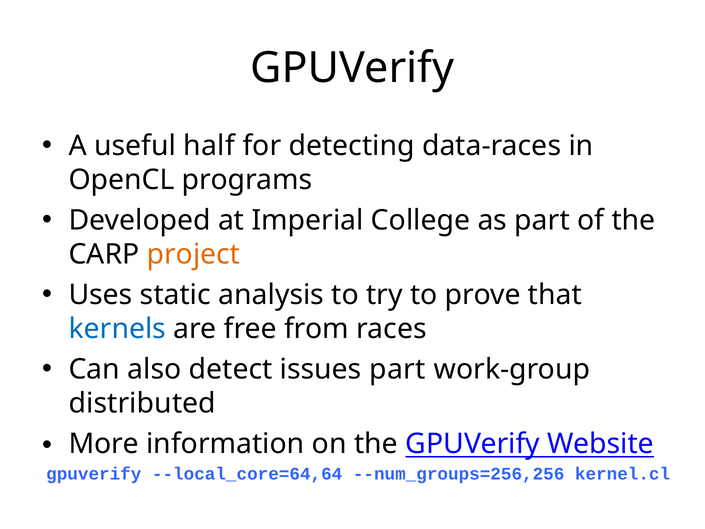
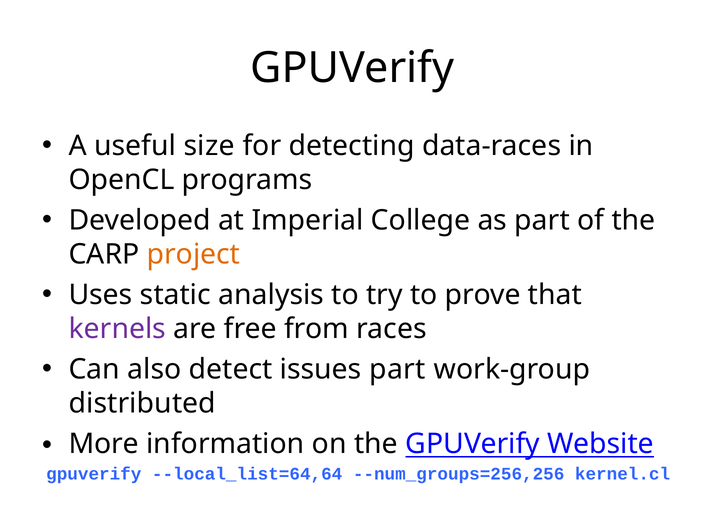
half: half -> size (209, 146)
kernels colour: blue -> purple (117, 329)
--local_core=64,64: --local_core=64,64 -> --local_list=64,64 (247, 474)
